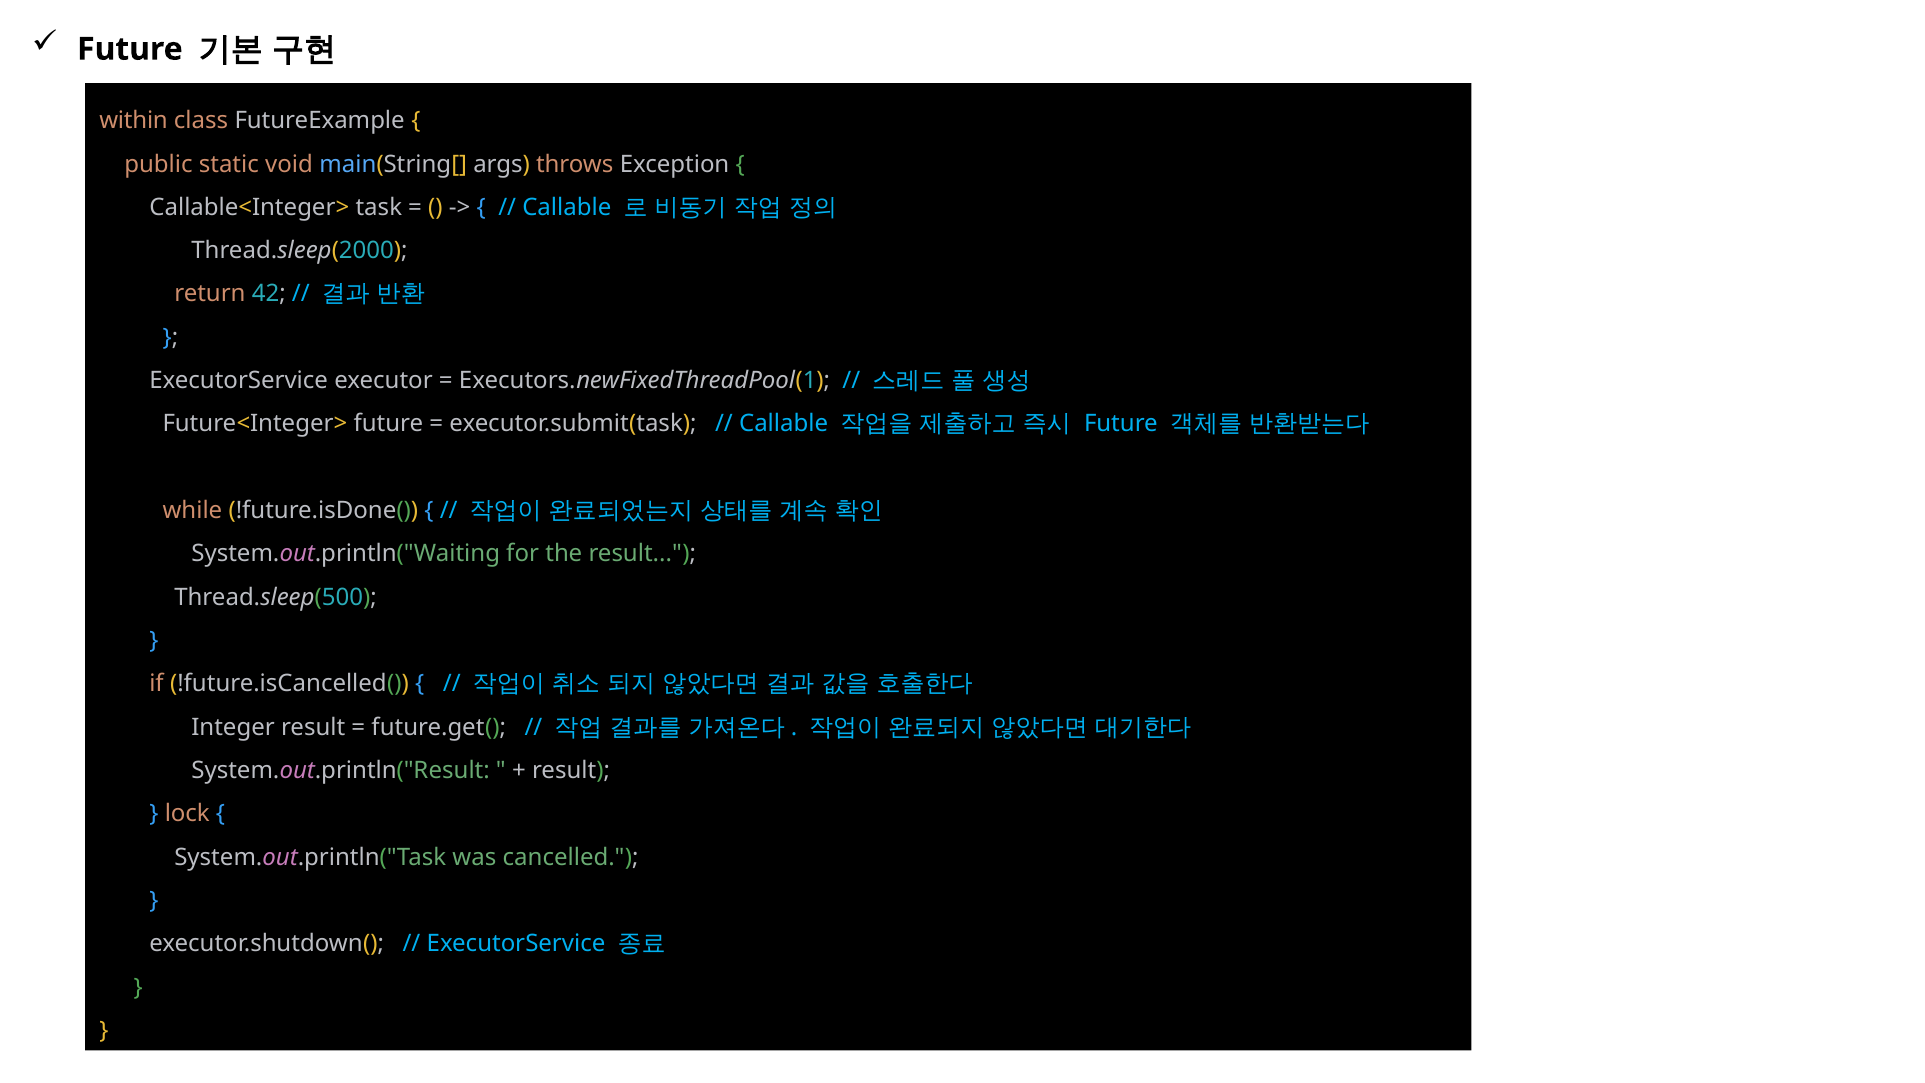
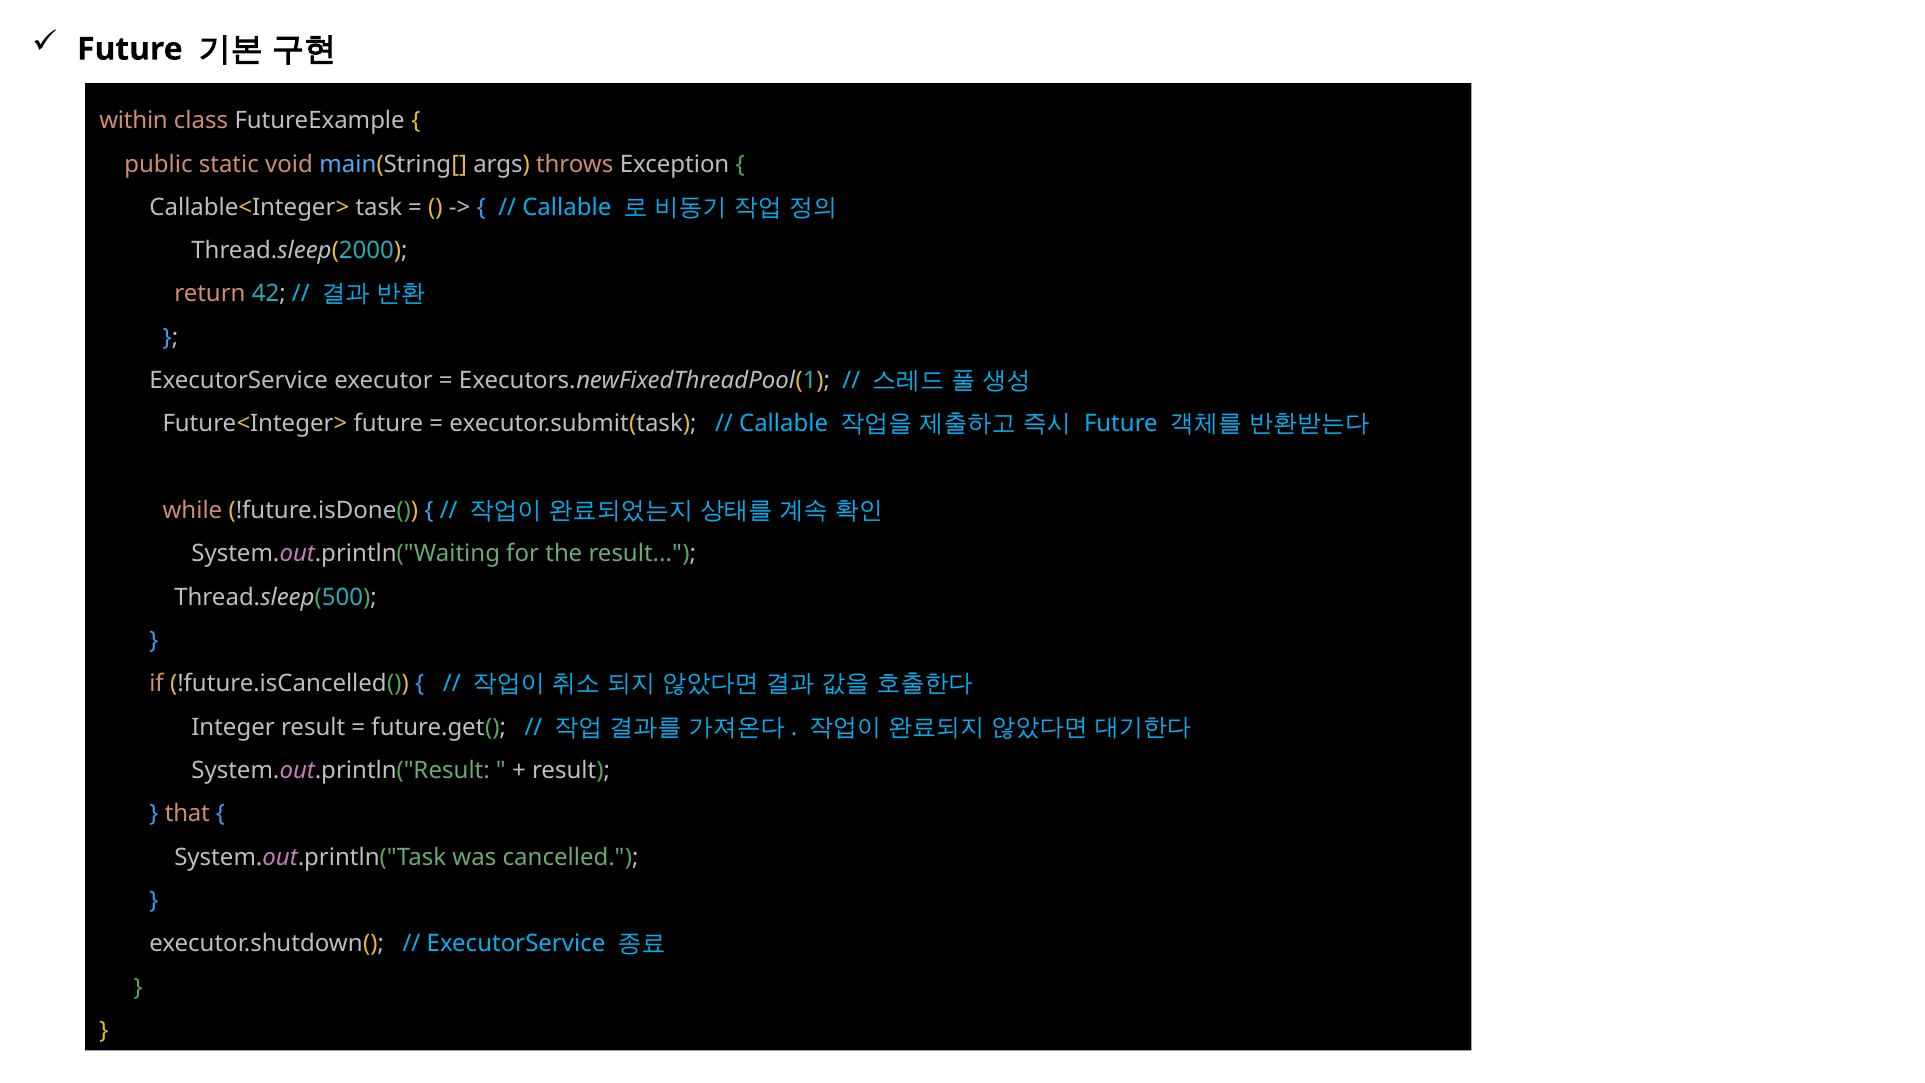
lock: lock -> that (187, 814)
